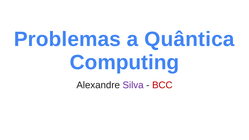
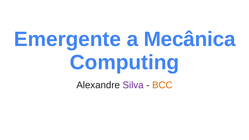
Problemas: Problemas -> Emergente (67, 39)
Quântica: Quântica -> Mecânica (190, 39)
BCC colour: red -> orange (162, 85)
